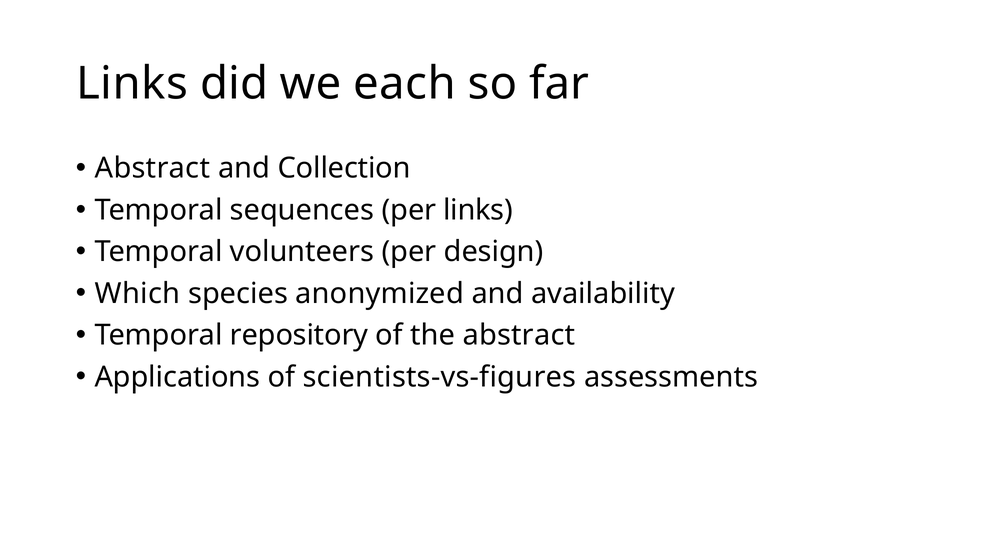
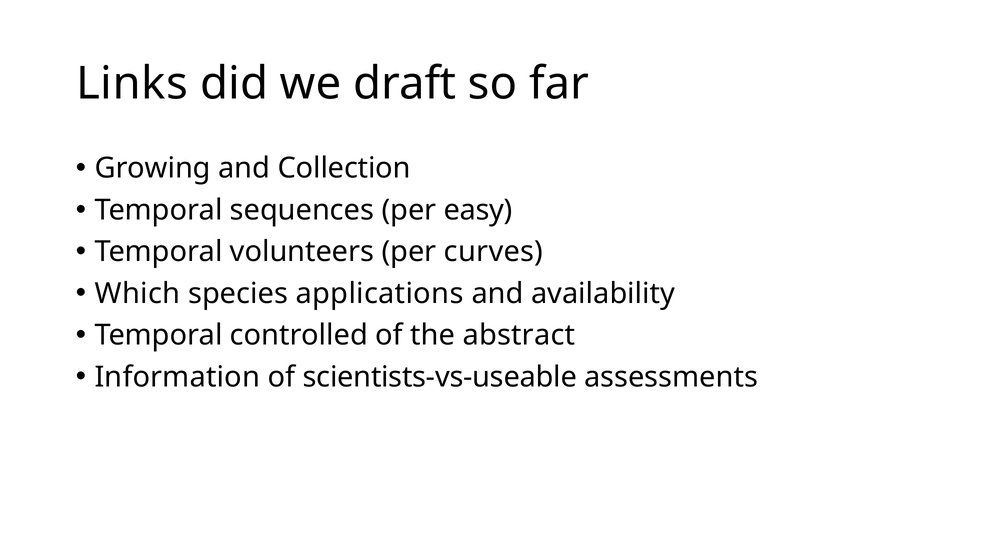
each: each -> draft (405, 84)
Abstract: Abstract -> Growing (153, 168)
per links: links -> easy (478, 210)
design: design -> curves (493, 252)
anonymized: anonymized -> applications (380, 293)
repository: repository -> controlled (299, 335)
Applications: Applications -> Information (177, 377)
scientists-vs-figures: scientists-vs-figures -> scientists-vs-useable (440, 377)
